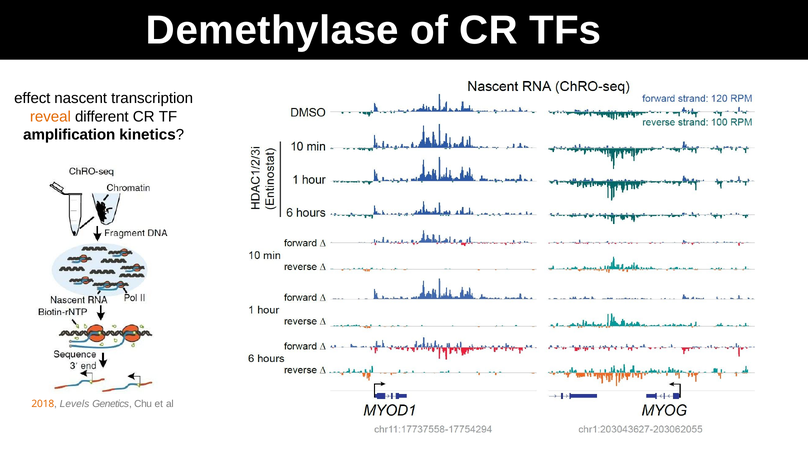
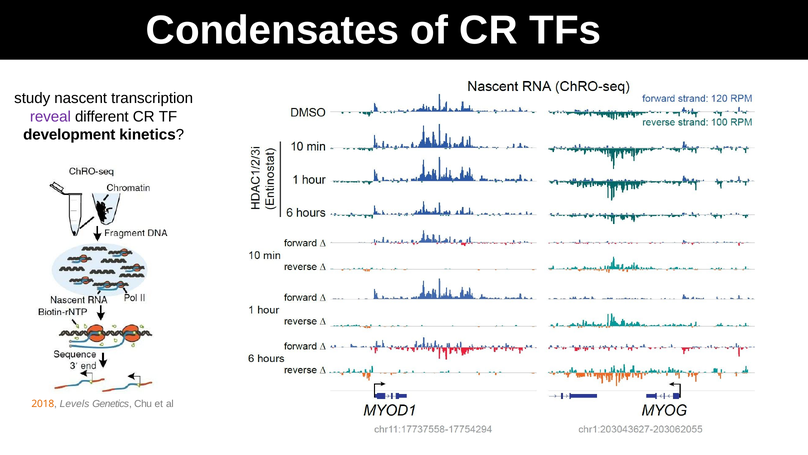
Demethylase: Demethylase -> Condensates (273, 31)
effect: effect -> study (32, 98)
reveal colour: orange -> purple (50, 117)
amplification: amplification -> development (69, 135)
